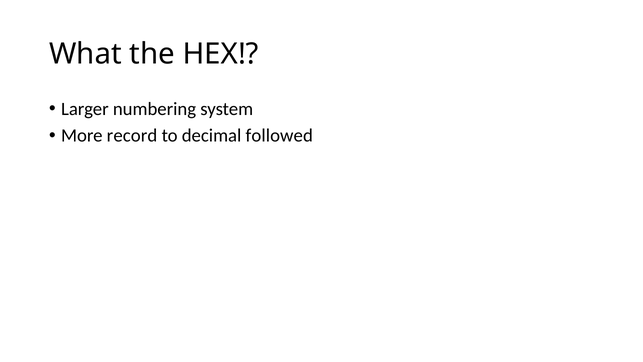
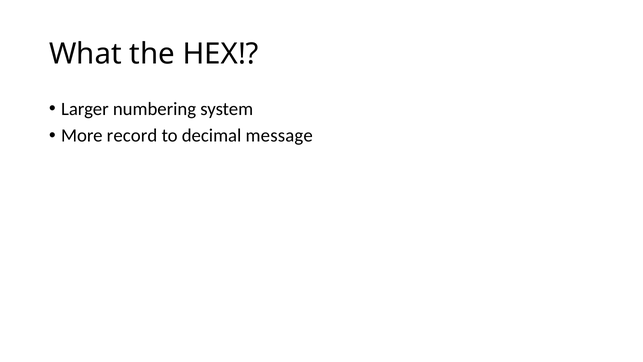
followed: followed -> message (279, 136)
